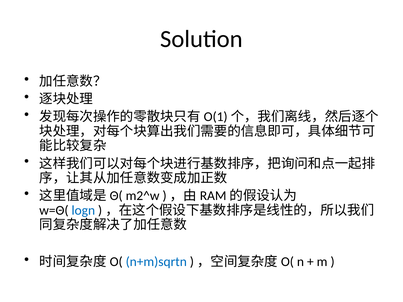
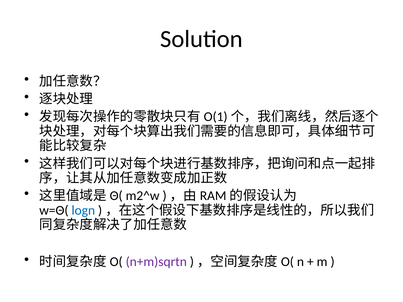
n+m)sqrtn colour: blue -> purple (156, 262)
